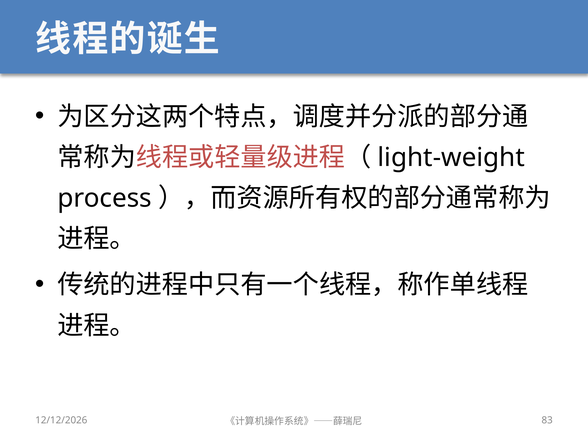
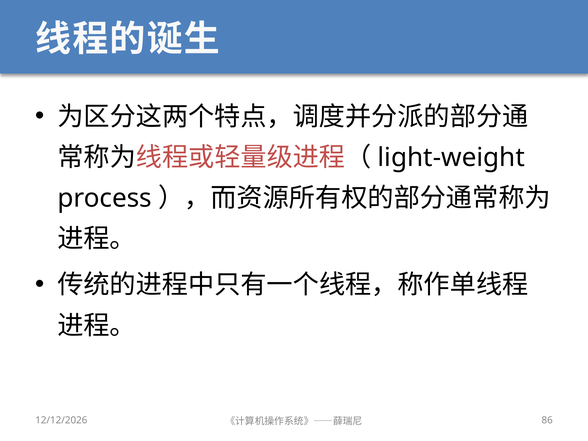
83: 83 -> 86 (547, 420)
